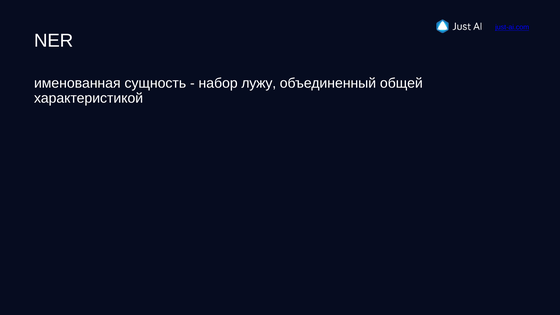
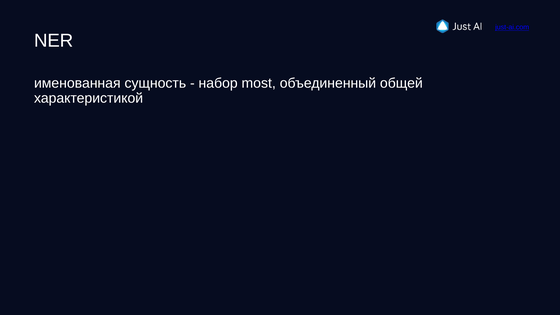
лужу: лужу -> most (259, 83)
